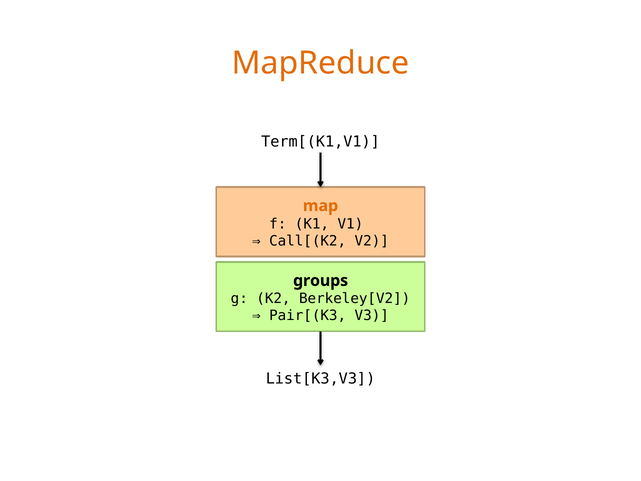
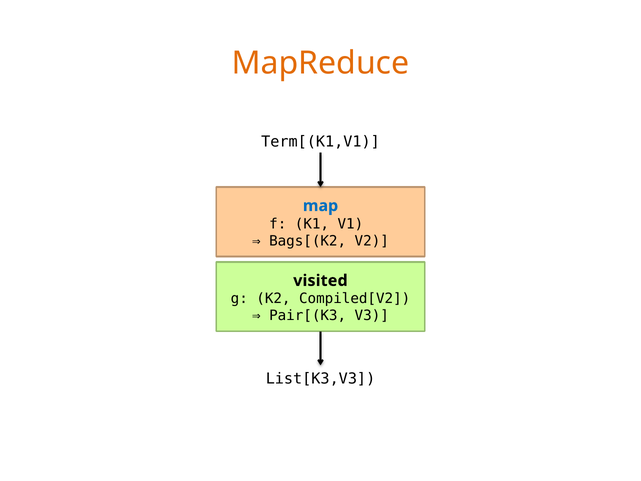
map colour: orange -> blue (321, 206)
Call[(K2: Call[(K2 -> Bags[(K2 (308, 241)
groups: groups -> visited (320, 280)
Berkeley[V2: Berkeley[V2 -> Compiled[V2 (355, 299)
